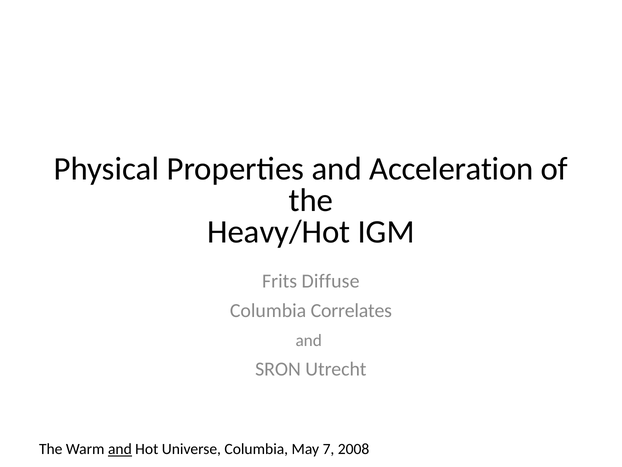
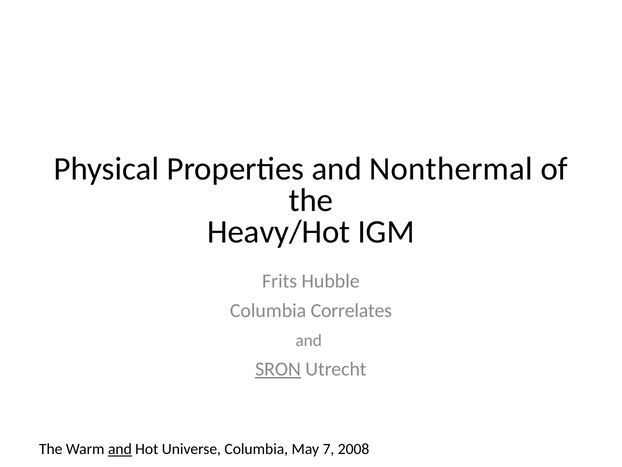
Acceleration: Acceleration -> Nonthermal (451, 169)
Diffuse: Diffuse -> Hubble (331, 281)
SRON underline: none -> present (278, 369)
